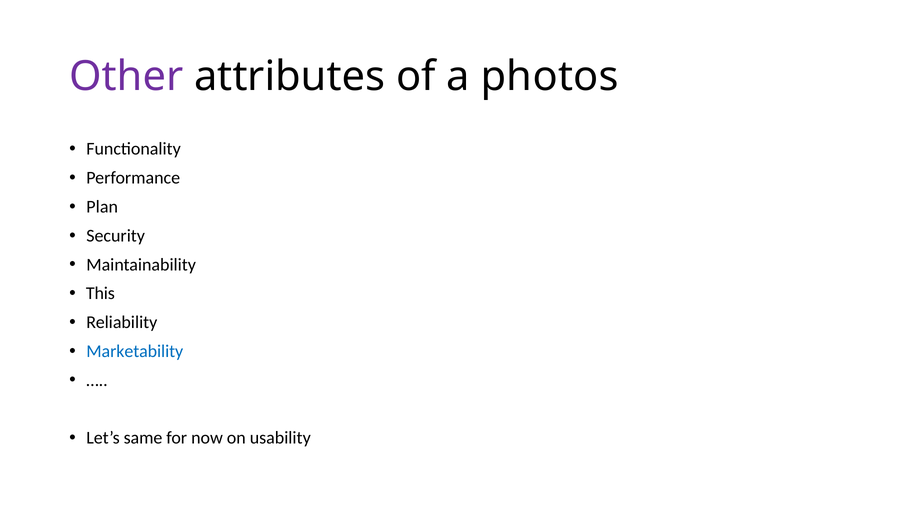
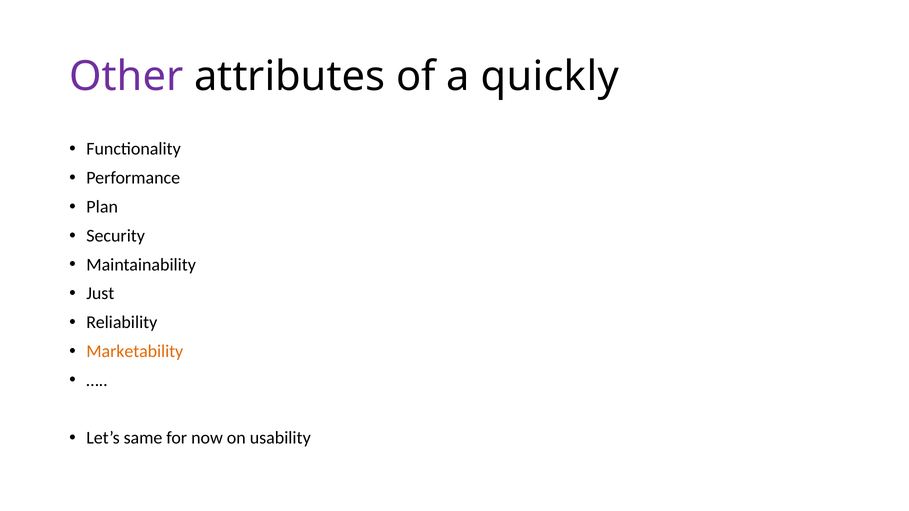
photos: photos -> quickly (550, 76)
This: This -> Just (100, 294)
Marketability colour: blue -> orange (135, 351)
